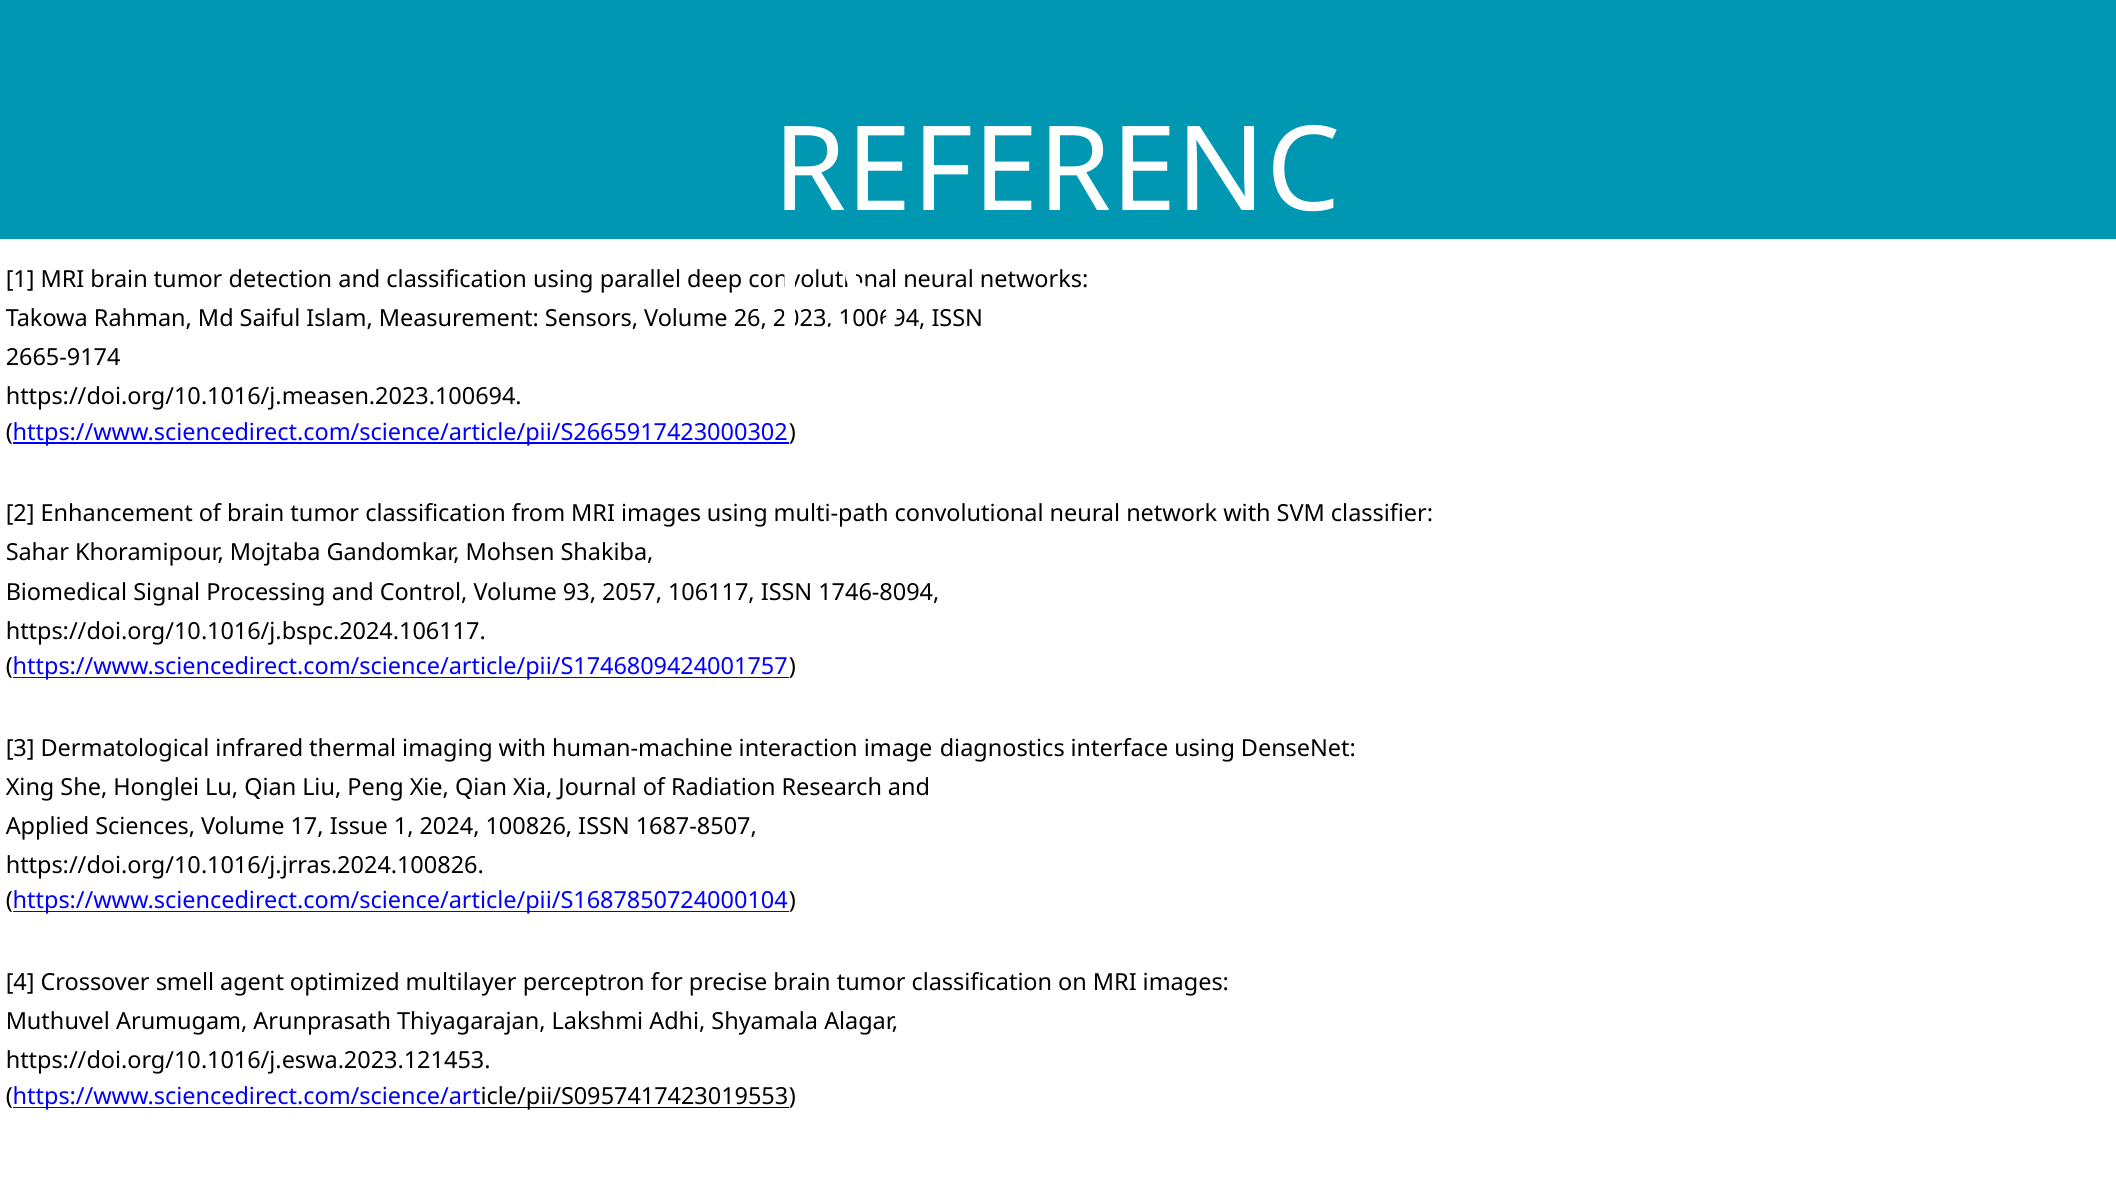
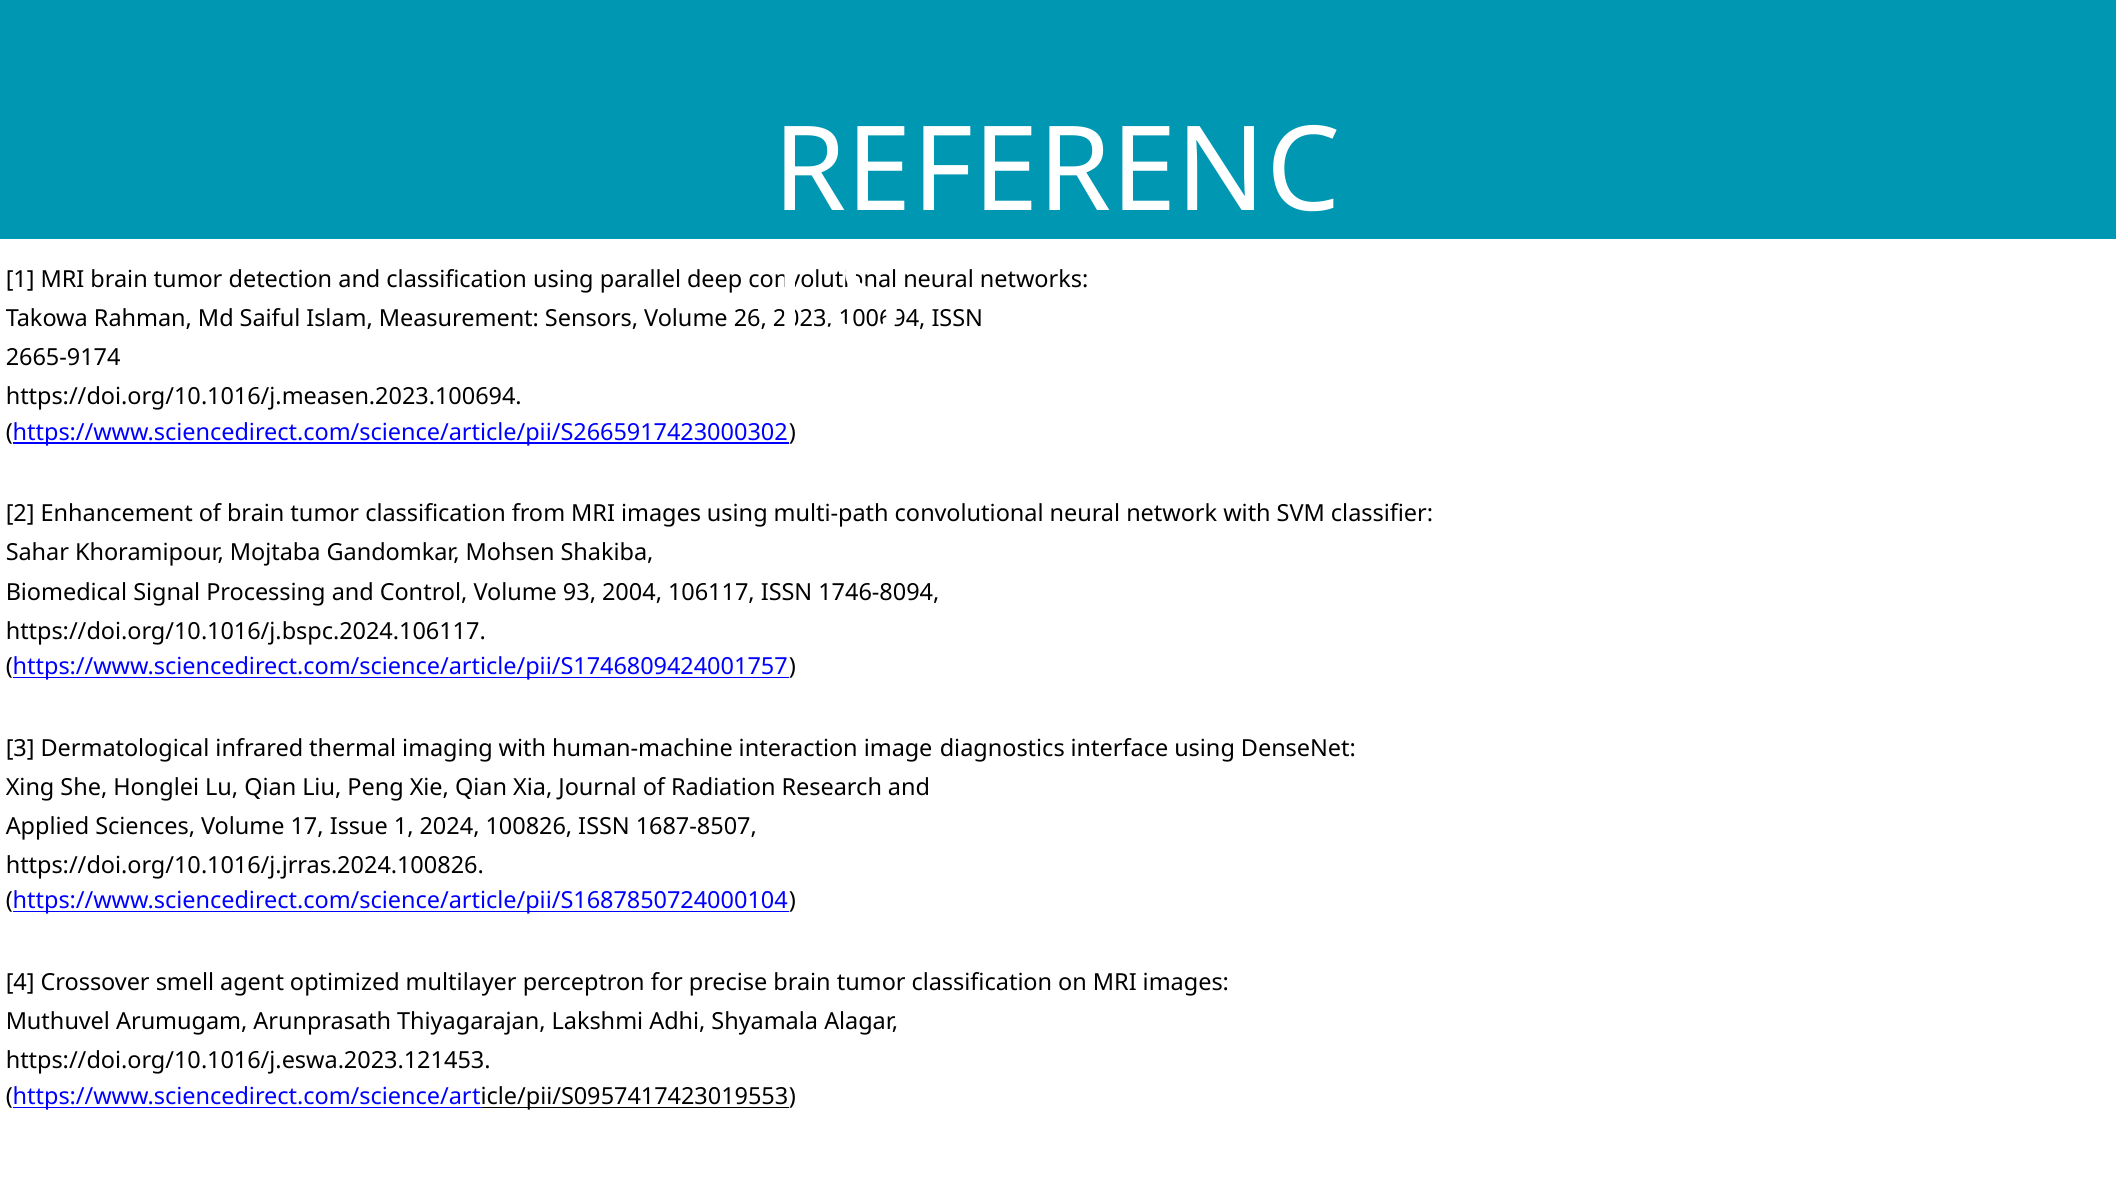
2057: 2057 -> 2004 (632, 592)
